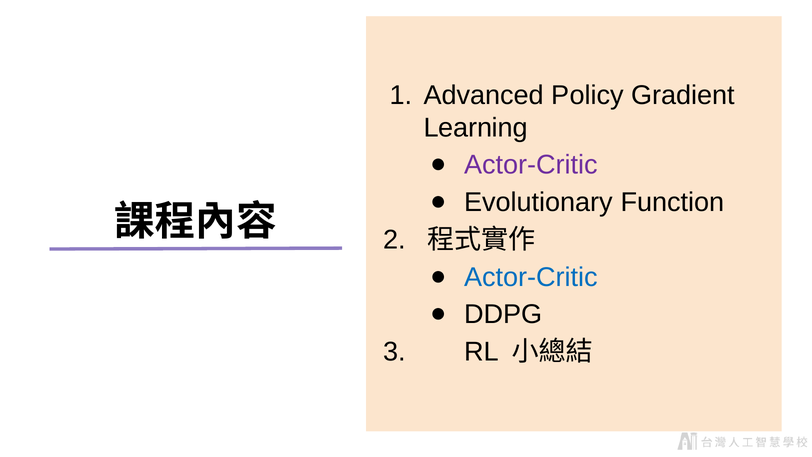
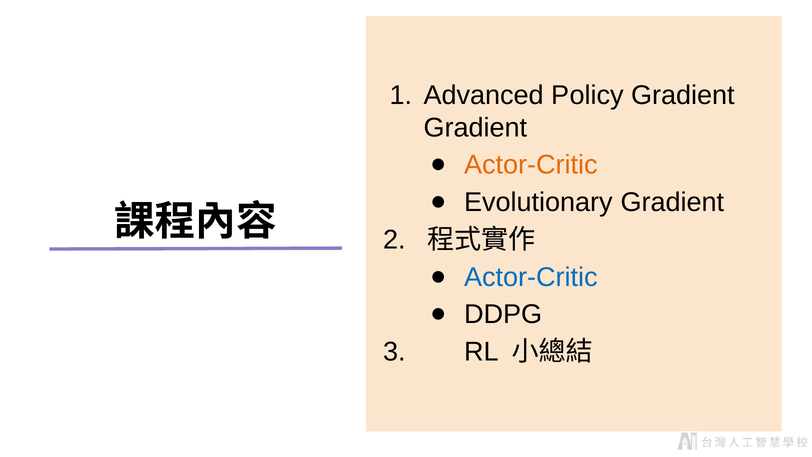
Learning: Learning -> Gradient (476, 128)
Actor-Critic colour: purple -> orange (531, 165)
Evolutionary Function: Function -> Gradient (672, 202)
